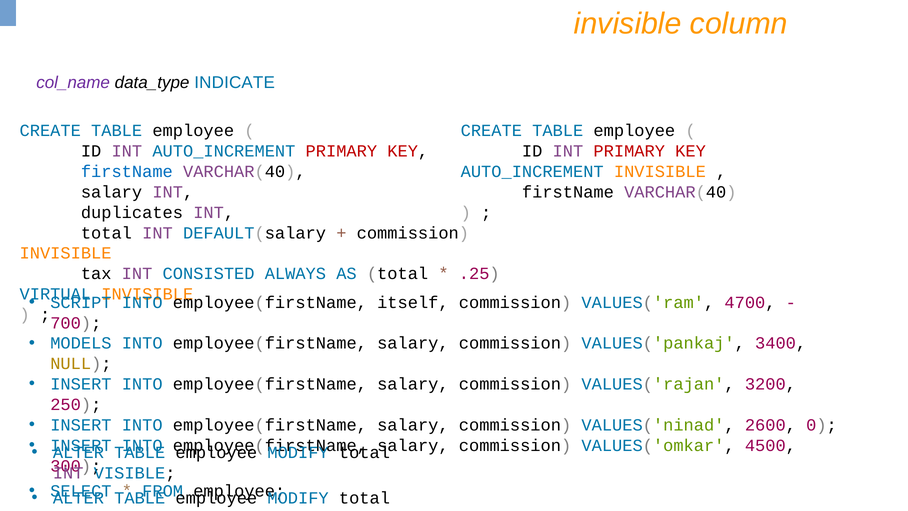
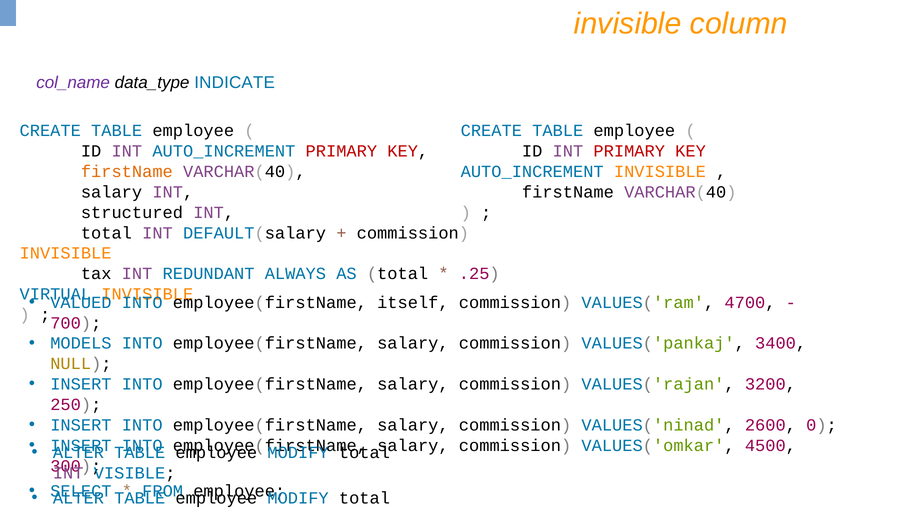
firstName colour: blue -> orange (127, 172)
duplicates: duplicates -> structured (132, 212)
CONSISTED: CONSISTED -> REDUNDANT (209, 274)
SCRIPT: SCRIPT -> VALUED (81, 302)
